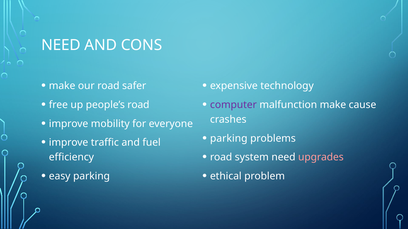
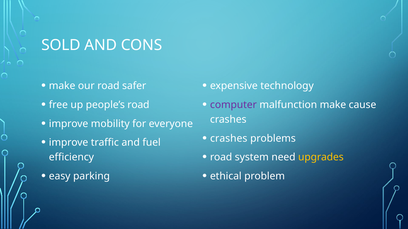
NEED: NEED -> SOLD (61, 45)
parking: parking -> crashes (229, 139)
upgrades colour: pink -> yellow (321, 158)
